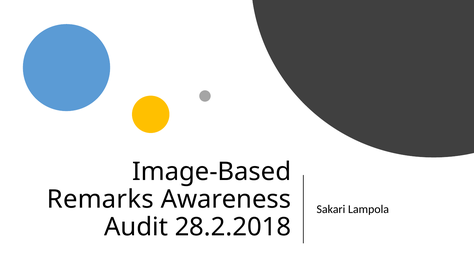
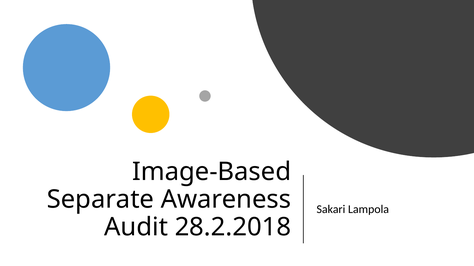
Remarks: Remarks -> Separate (100, 200)
